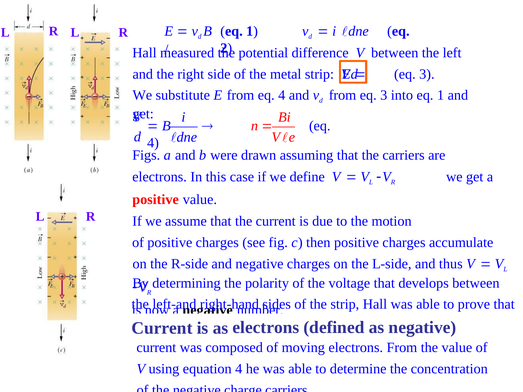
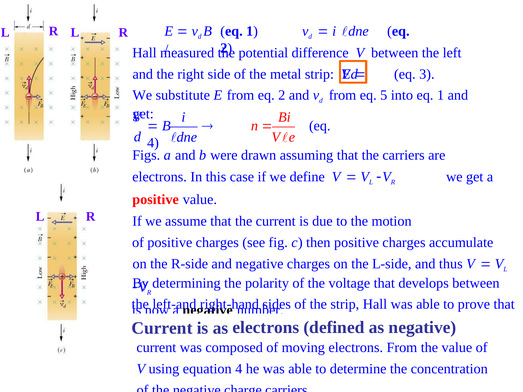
from eq 4: 4 -> 2 (282, 95)
from eq 3: 3 -> 5 (384, 95)
